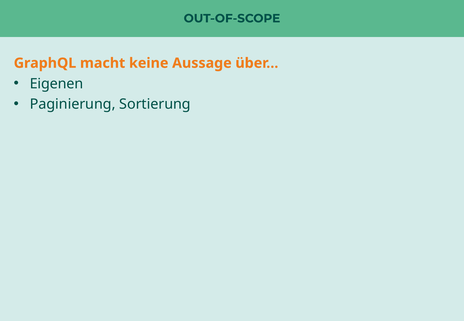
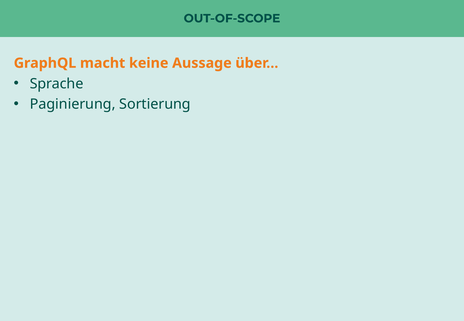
Eigenen: Eigenen -> Sprache (57, 84)
